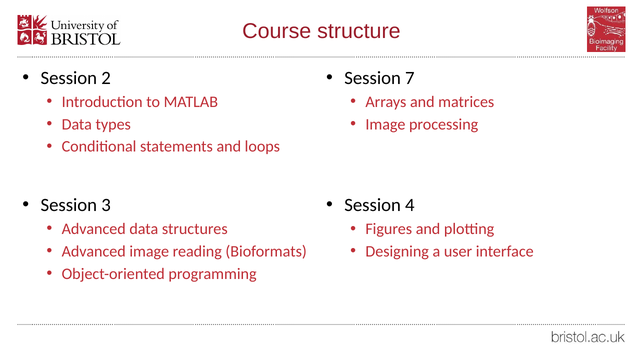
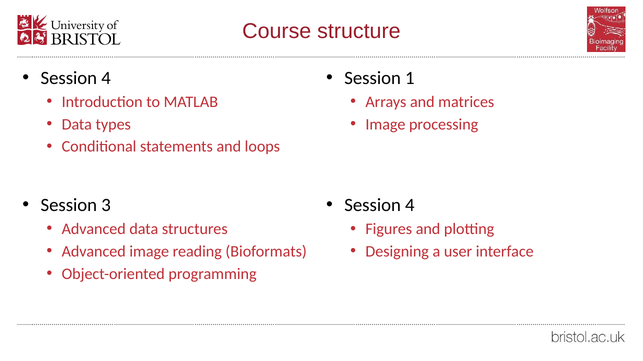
2: 2 -> 4 (106, 78)
7: 7 -> 1 (410, 78)
